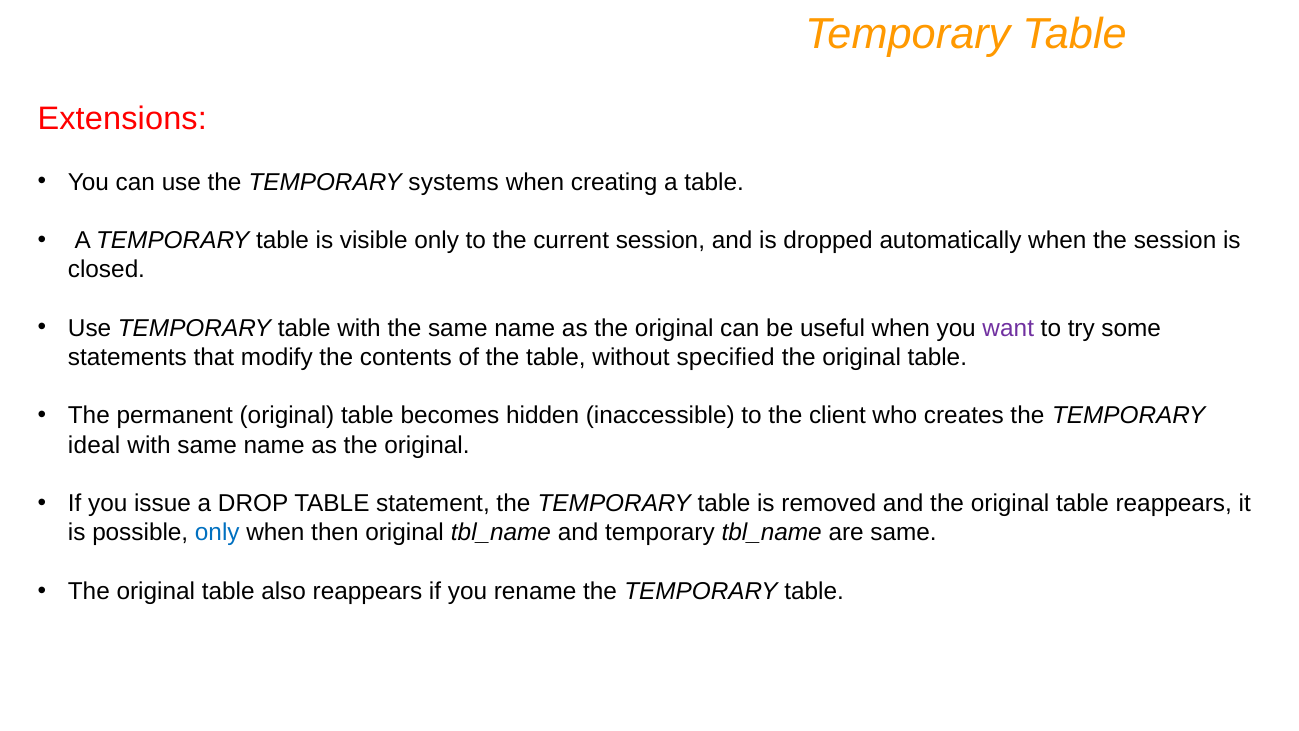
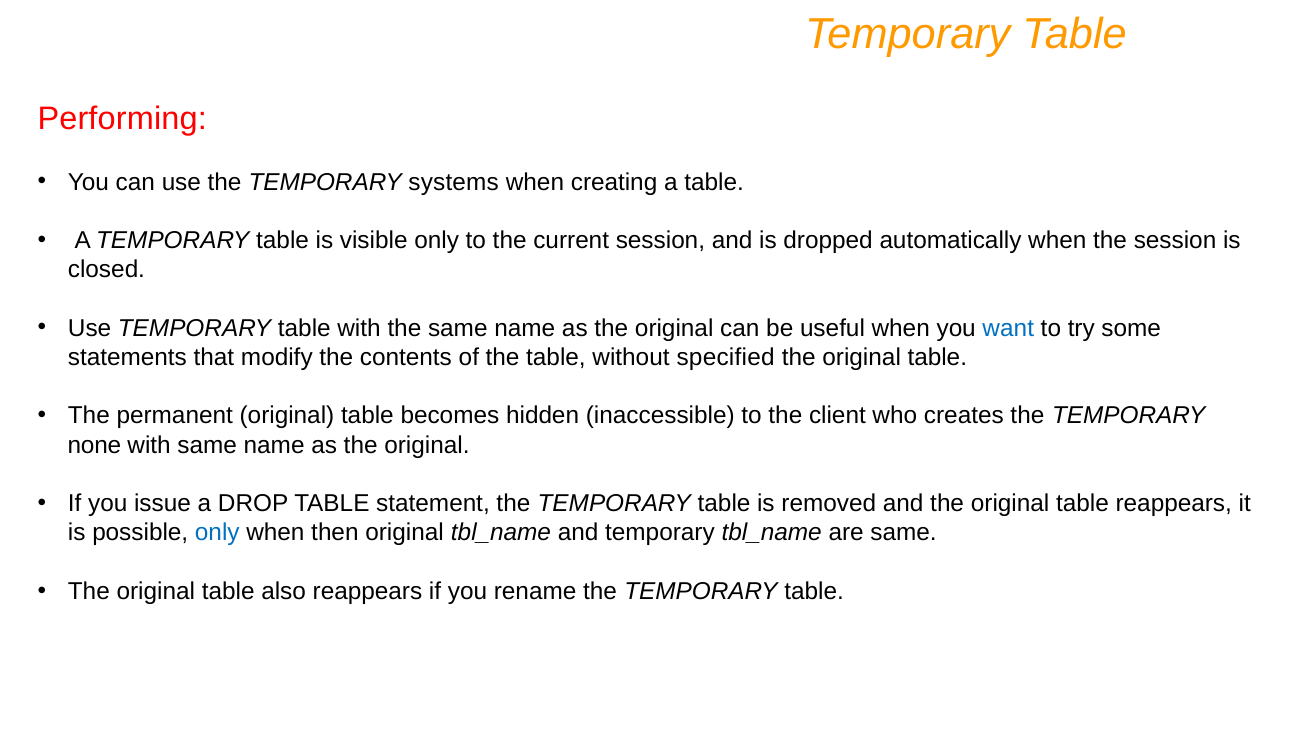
Extensions: Extensions -> Performing (122, 119)
want colour: purple -> blue (1008, 328)
ideal: ideal -> none (94, 445)
